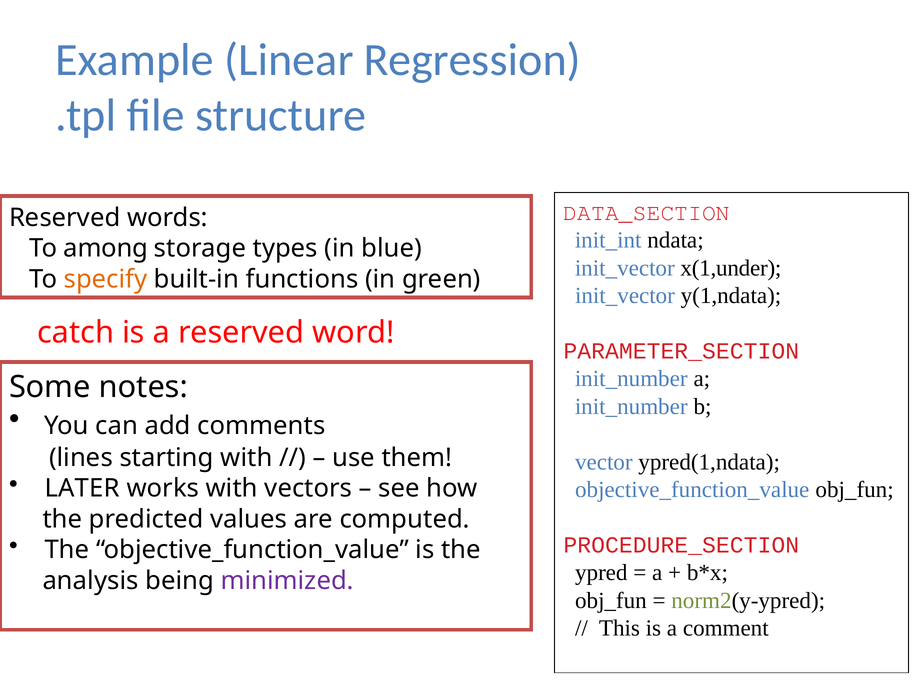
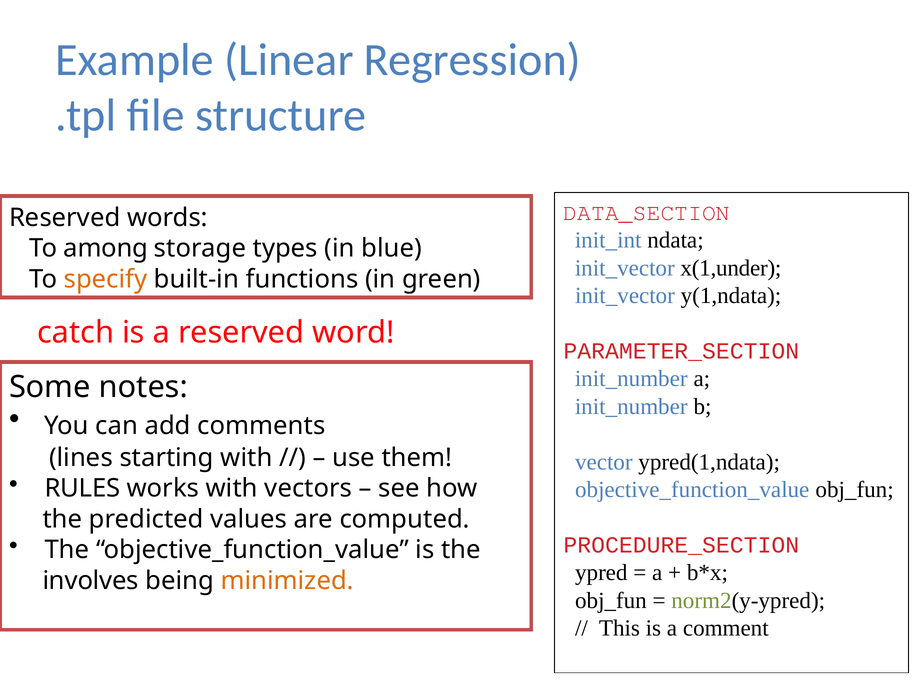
LATER: LATER -> RULES (83, 488)
analysis: analysis -> involves (91, 581)
minimized colour: purple -> orange (287, 581)
